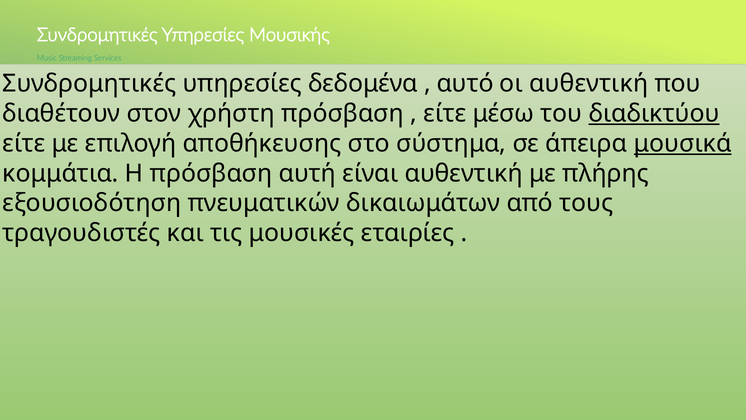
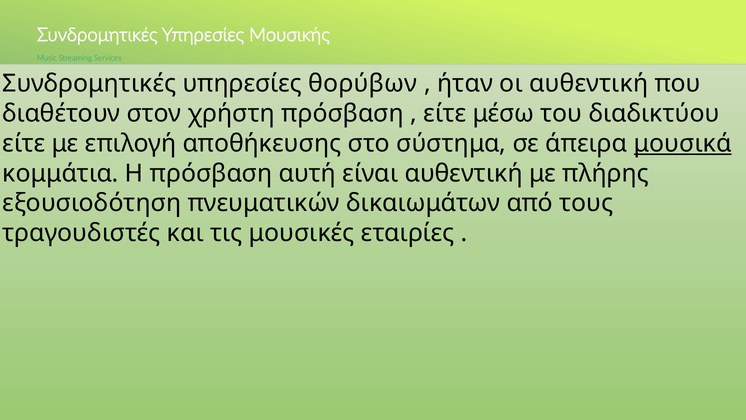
δεδομένα: δεδομένα -> θορύβων (363, 84)
αυτό: αυτό -> ήταν (465, 84)
διαδικτύου underline: present -> none (654, 113)
